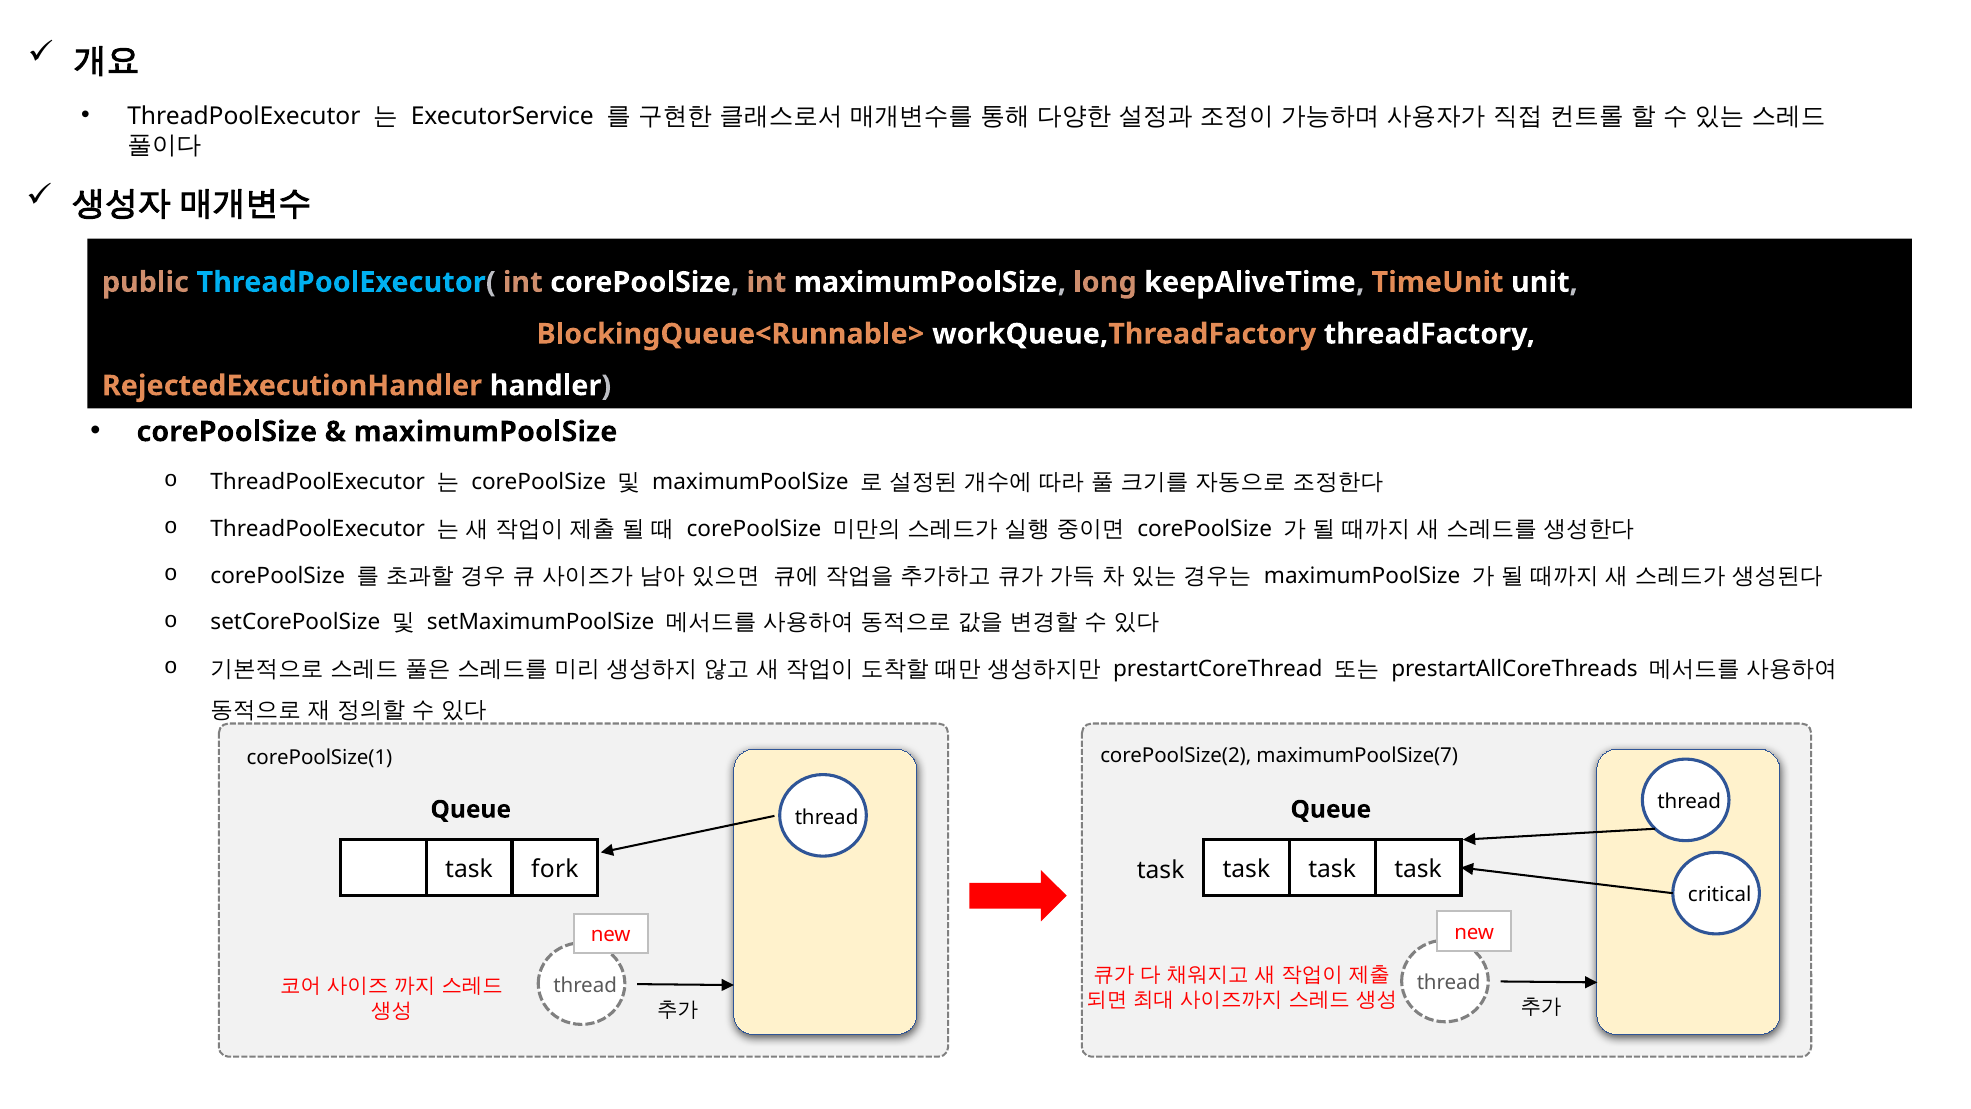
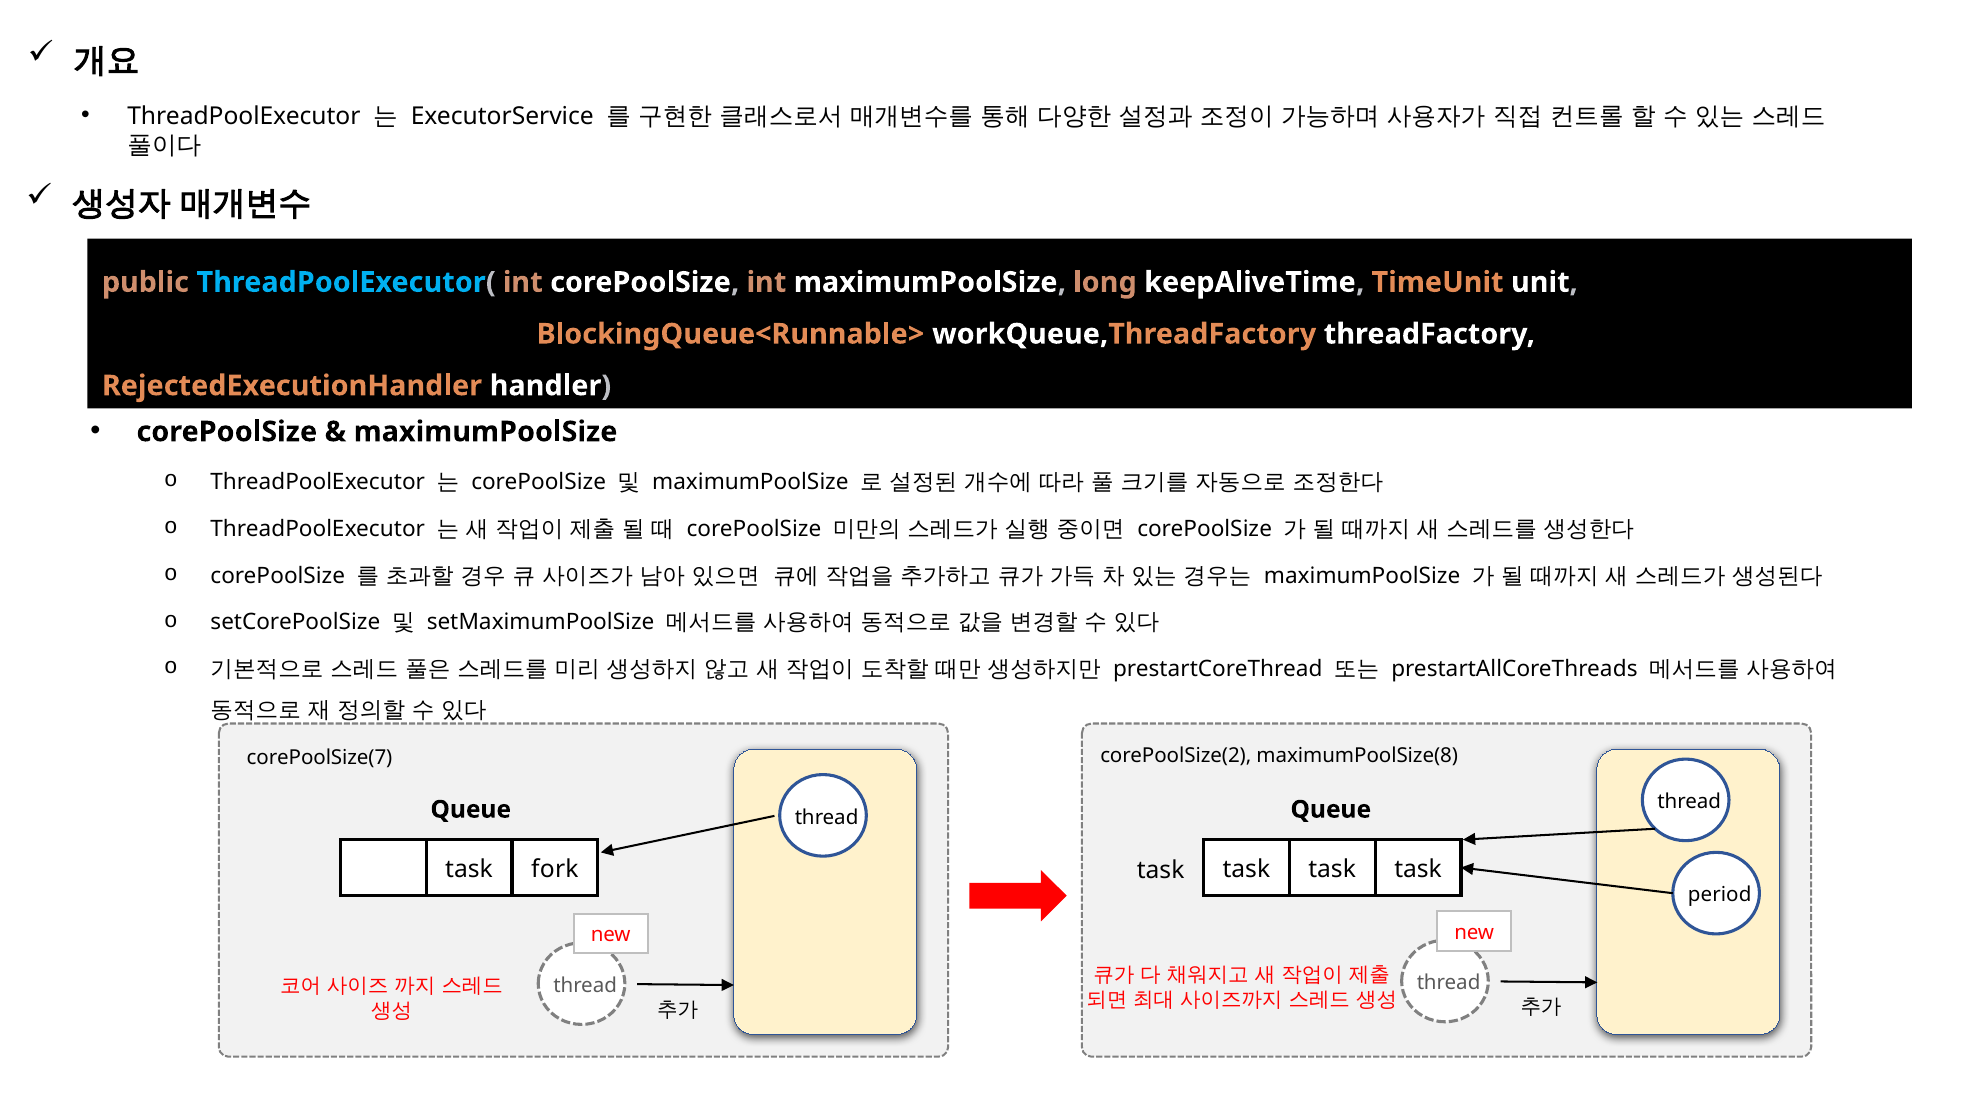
maximumPoolSize(7: maximumPoolSize(7 -> maximumPoolSize(8 (1357, 755)
corePoolSize(1: corePoolSize(1 -> corePoolSize(7 (320, 758)
critical: critical -> period (1720, 895)
